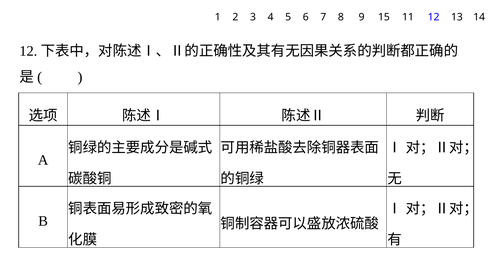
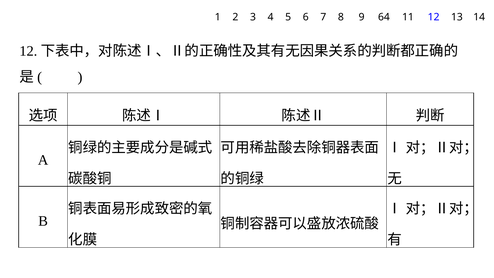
15: 15 -> 64 (384, 17)
